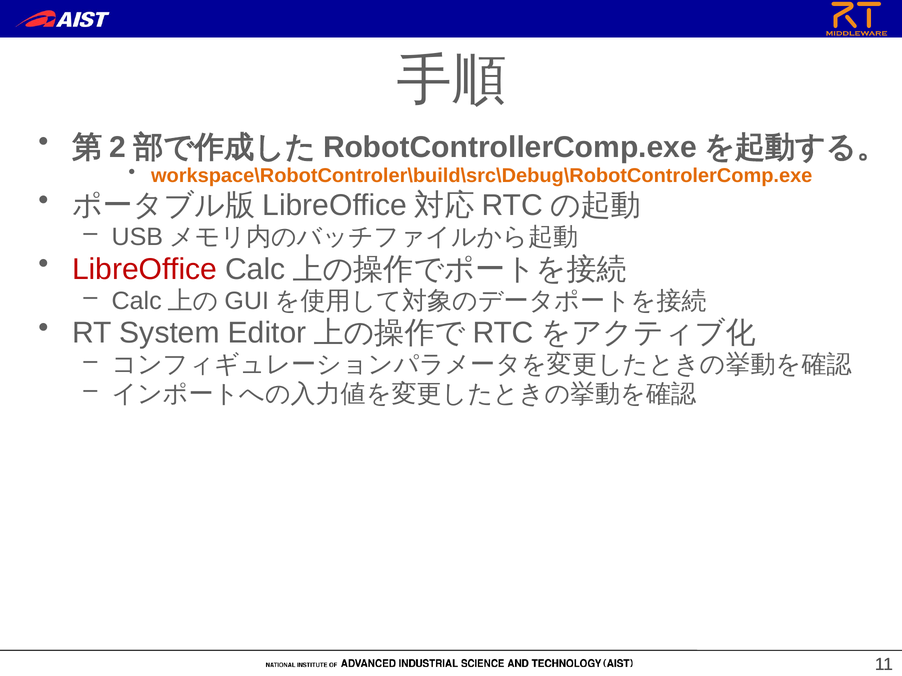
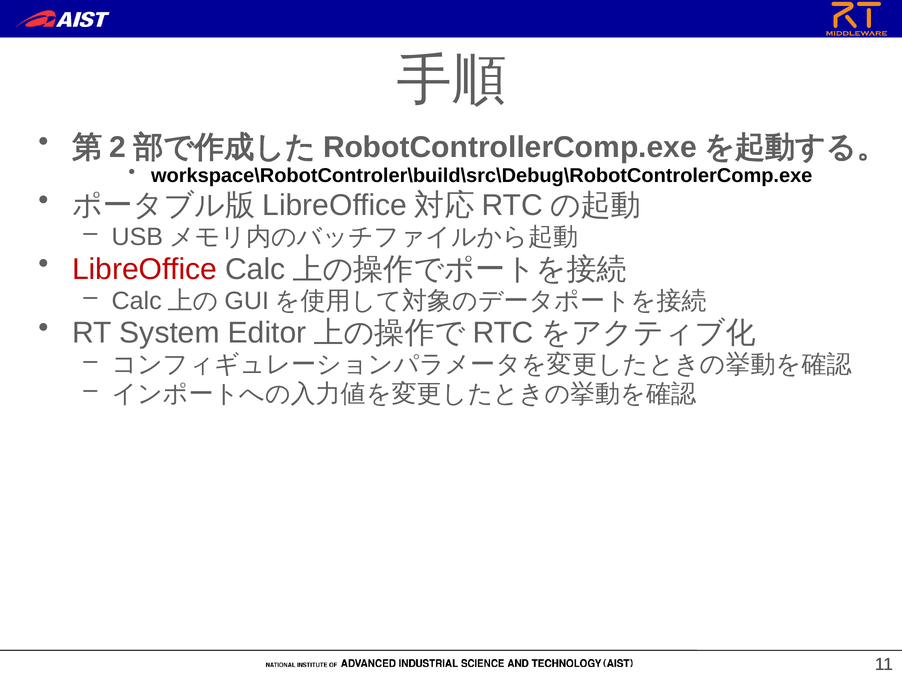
workspace\RobotControler\build\src\Debug\RobotControlerComp.exe colour: orange -> black (482, 176)
